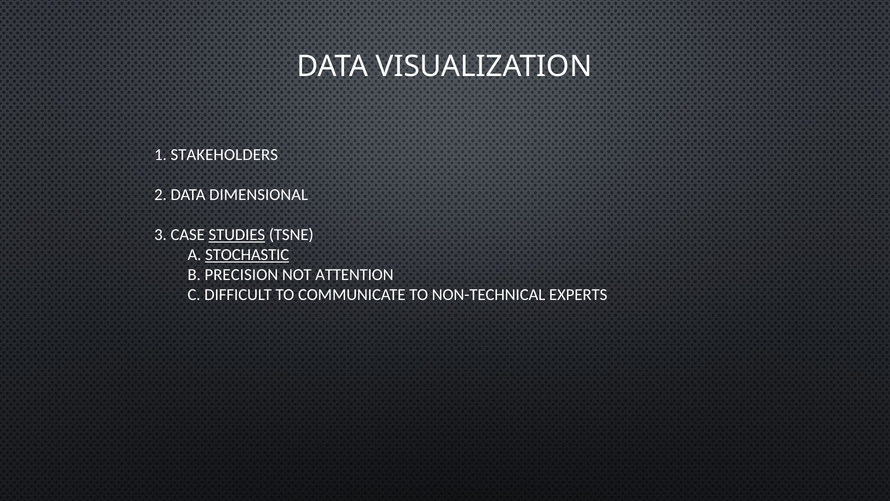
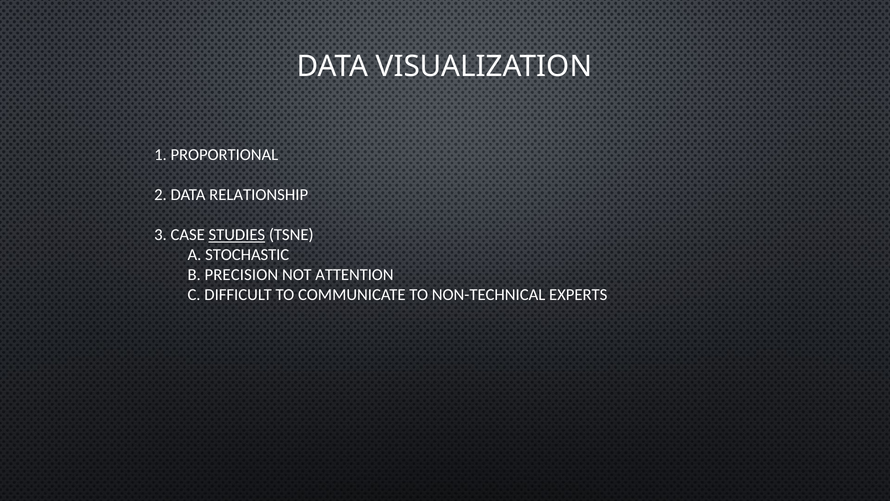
STAKEHOLDERS: STAKEHOLDERS -> PROPORTIONAL (224, 155)
DIMENSIONAL: DIMENSIONAL -> RELATIONSHIP (259, 195)
STOCHASTIC underline: present -> none (247, 255)
